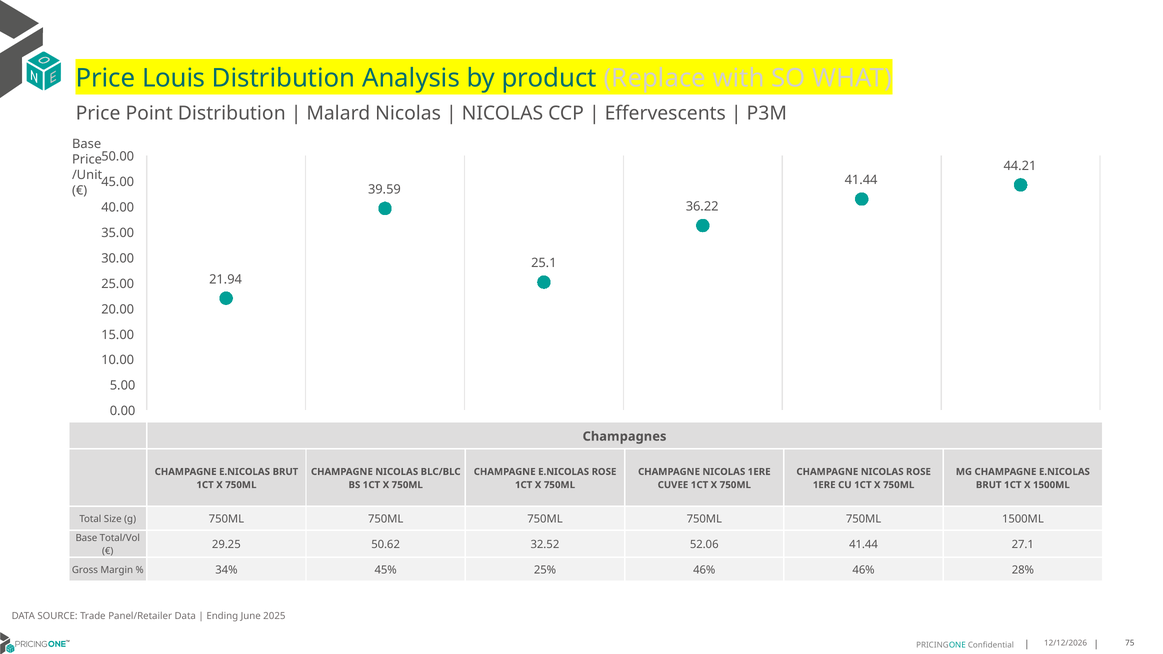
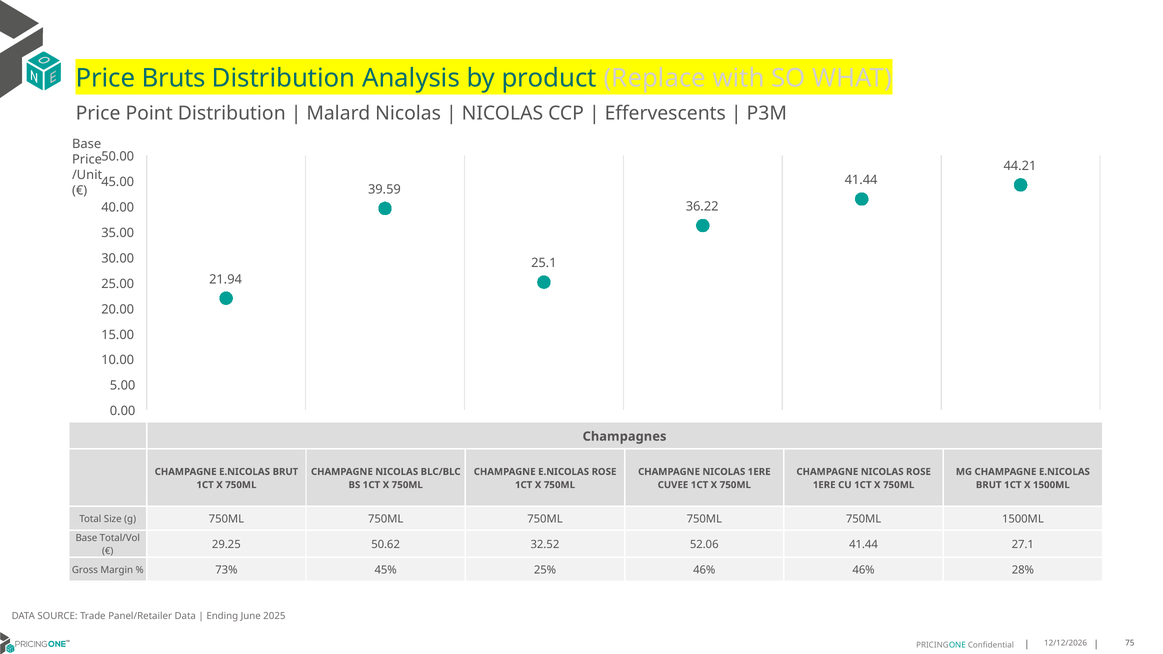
Louis: Louis -> Bruts (174, 78)
34%: 34% -> 73% (226, 570)
